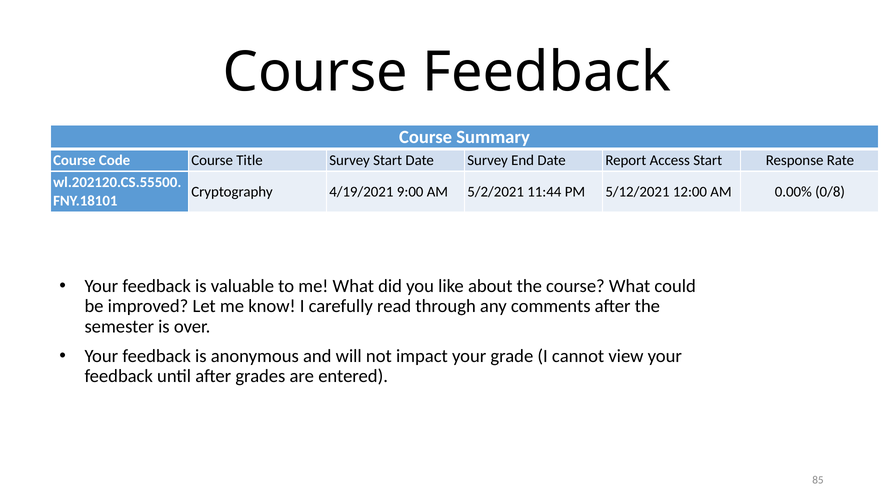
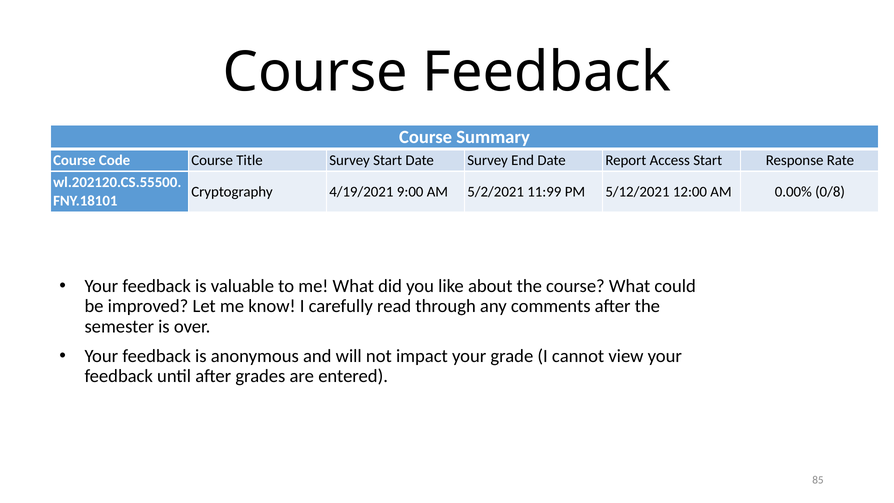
11:44: 11:44 -> 11:99 (544, 192)
